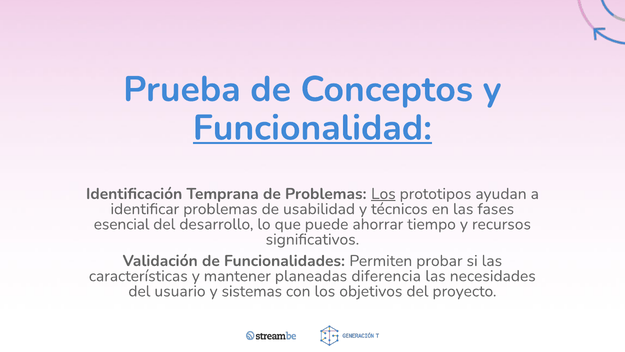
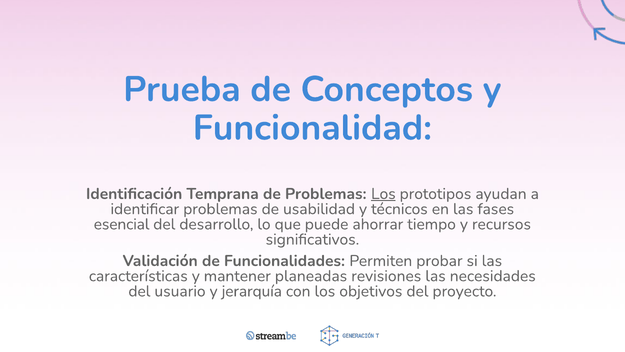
Funcionalidad underline: present -> none (312, 128)
diferencia: diferencia -> revisiones (386, 276)
sistemas: sistemas -> jerarquía (252, 291)
